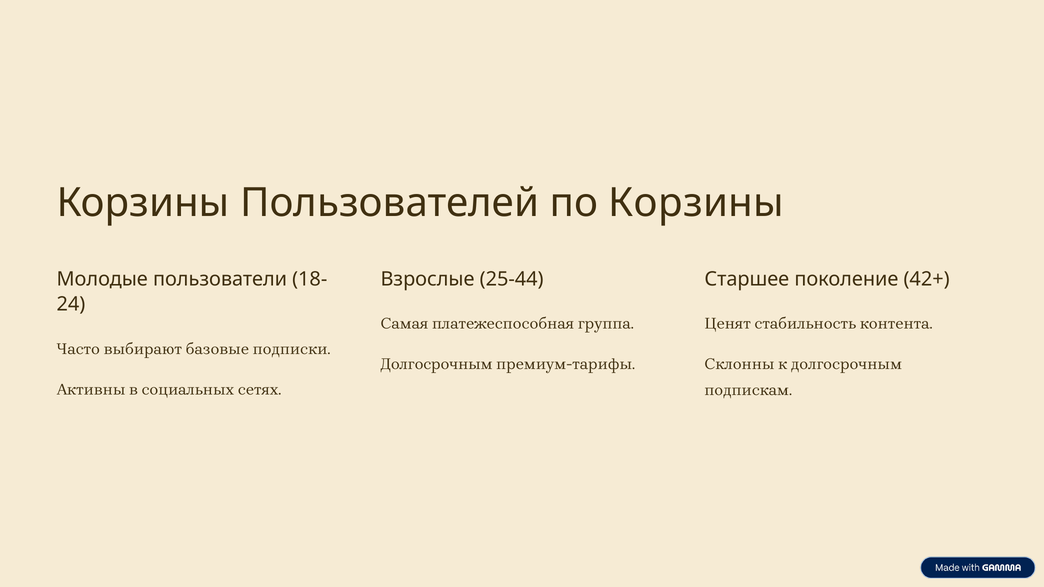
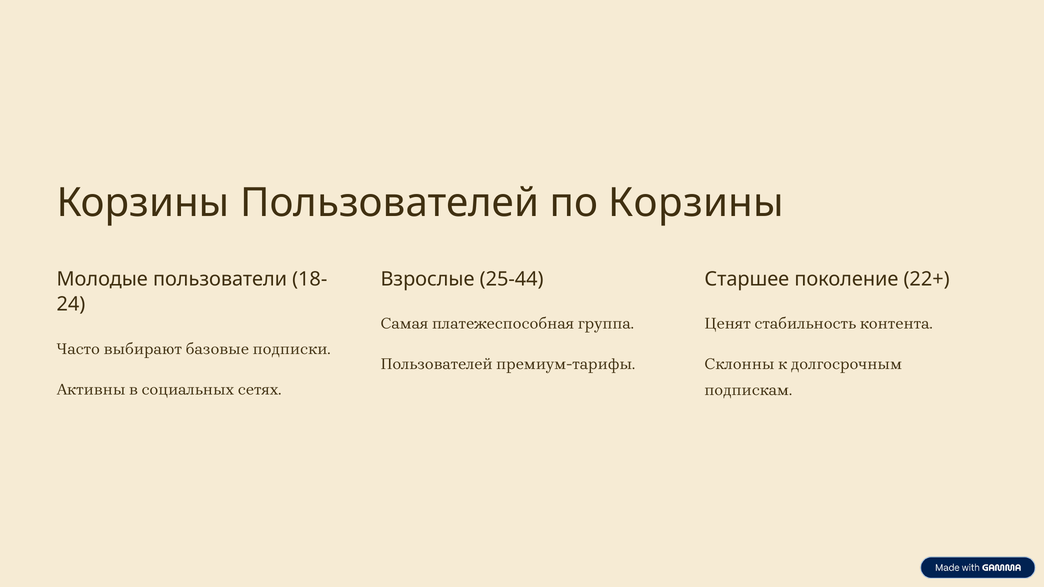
42+: 42+ -> 22+ (927, 279)
Долгосрочным: Долгосрочным -> Пользователей (437, 364)
